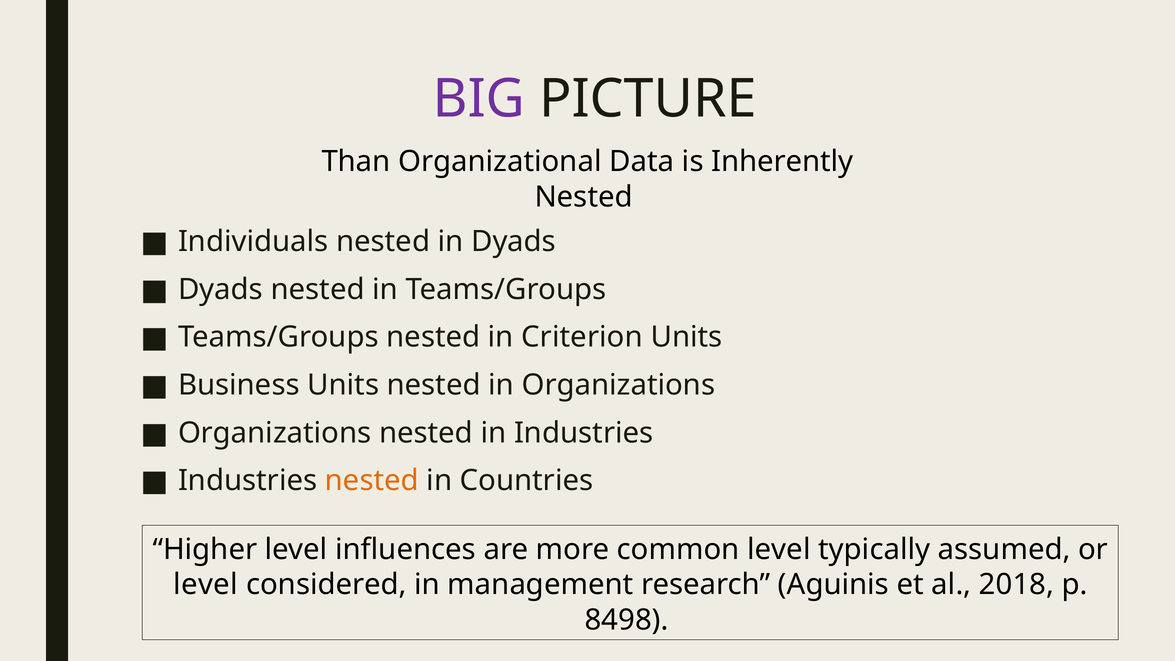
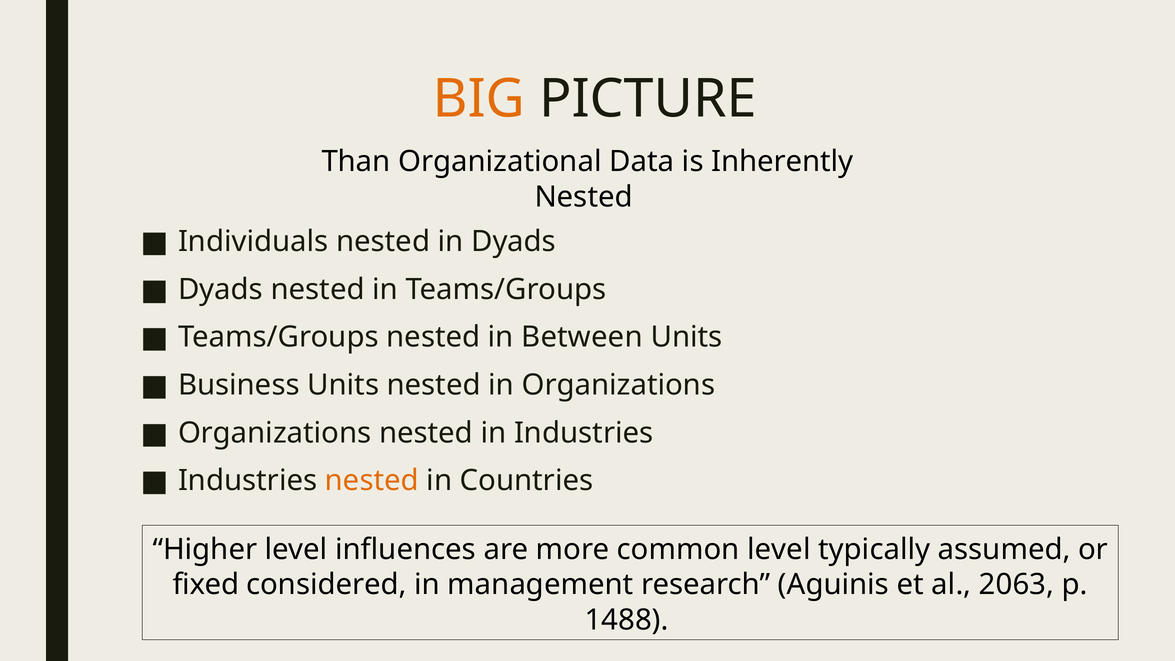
BIG colour: purple -> orange (479, 99)
Criterion: Criterion -> Between (582, 337)
level: level -> fixed (206, 585)
2018: 2018 -> 2063 (1016, 585)
8498: 8498 -> 1488 (627, 620)
